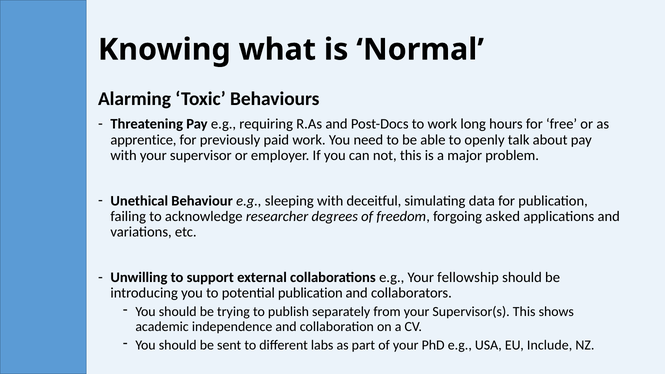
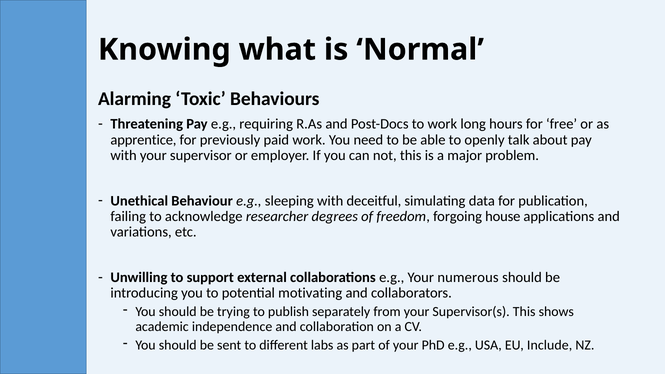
asked: asked -> house (503, 216)
fellowship: fellowship -> numerous (468, 277)
potential publication: publication -> motivating (310, 293)
